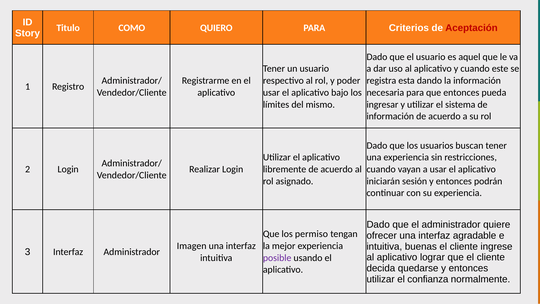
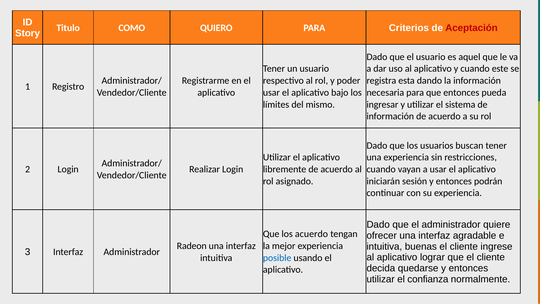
los permiso: permiso -> acuerdo (311, 234)
Imagen: Imagen -> Radeon (192, 246)
posible colour: purple -> blue (277, 258)
